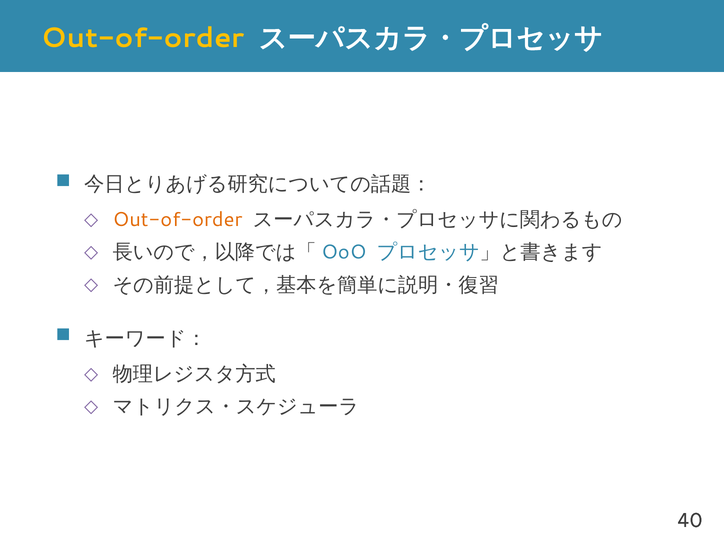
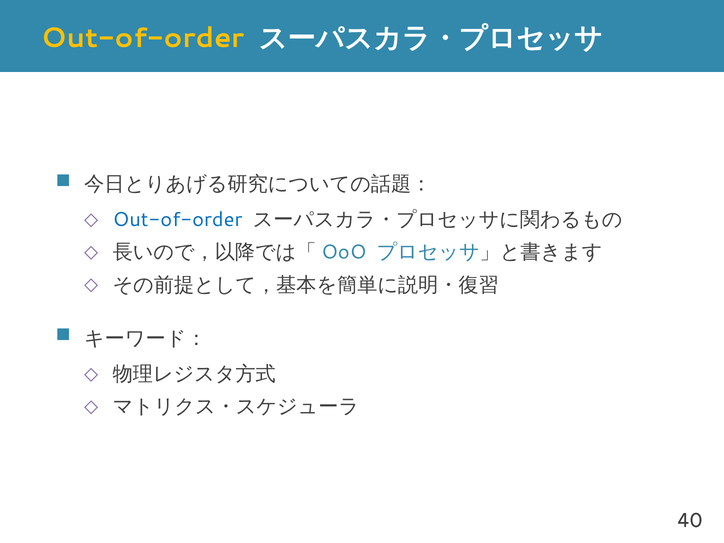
Out-of-order colour: orange -> blue (178, 220)
